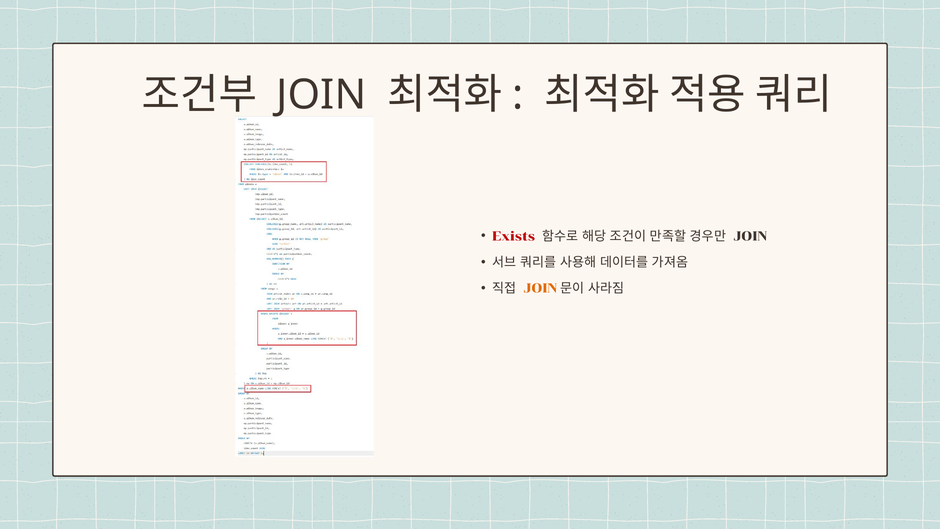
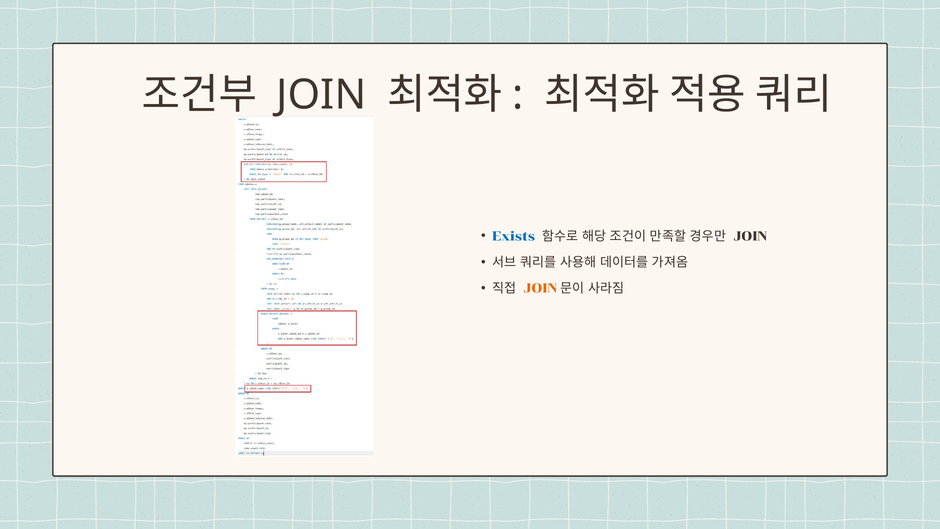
Exists colour: red -> blue (514, 236)
